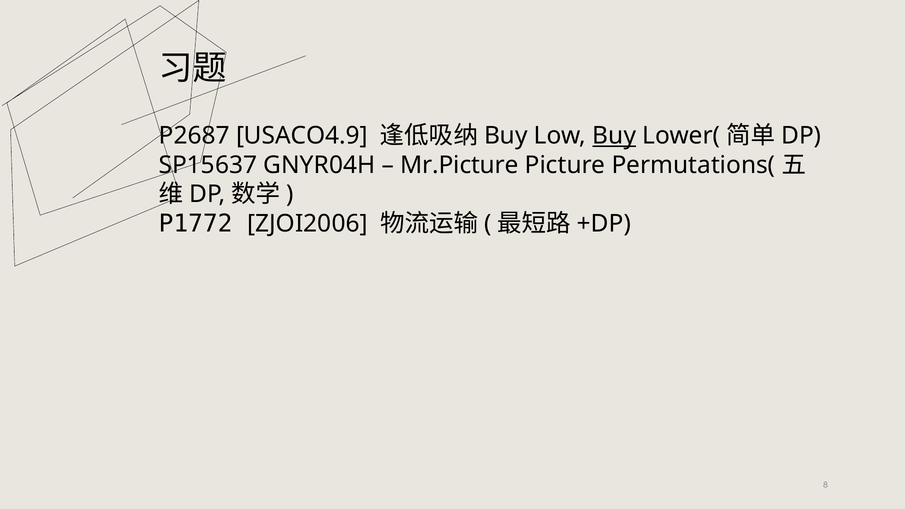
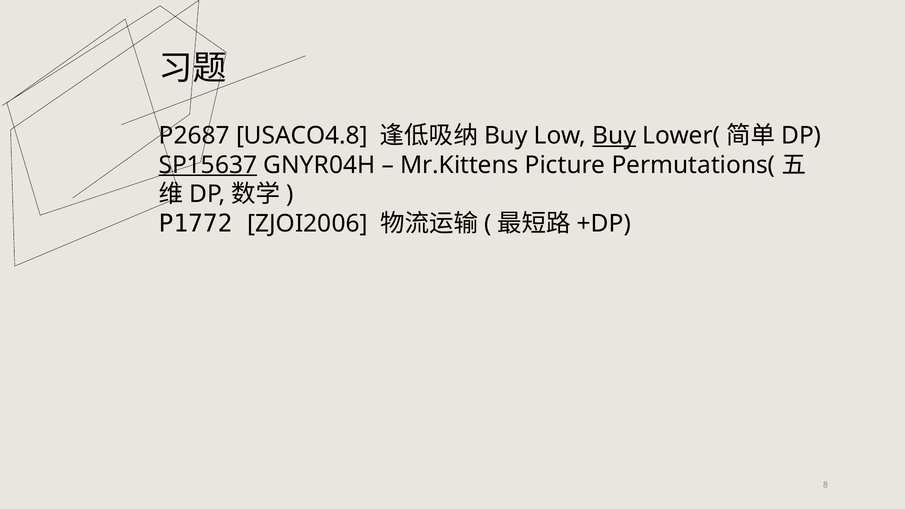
USACO4.9: USACO4.9 -> USACO4.8 (302, 136)
SP15637 underline: none -> present (208, 165)
Mr.Picture: Mr.Picture -> Mr.Kittens (459, 165)
